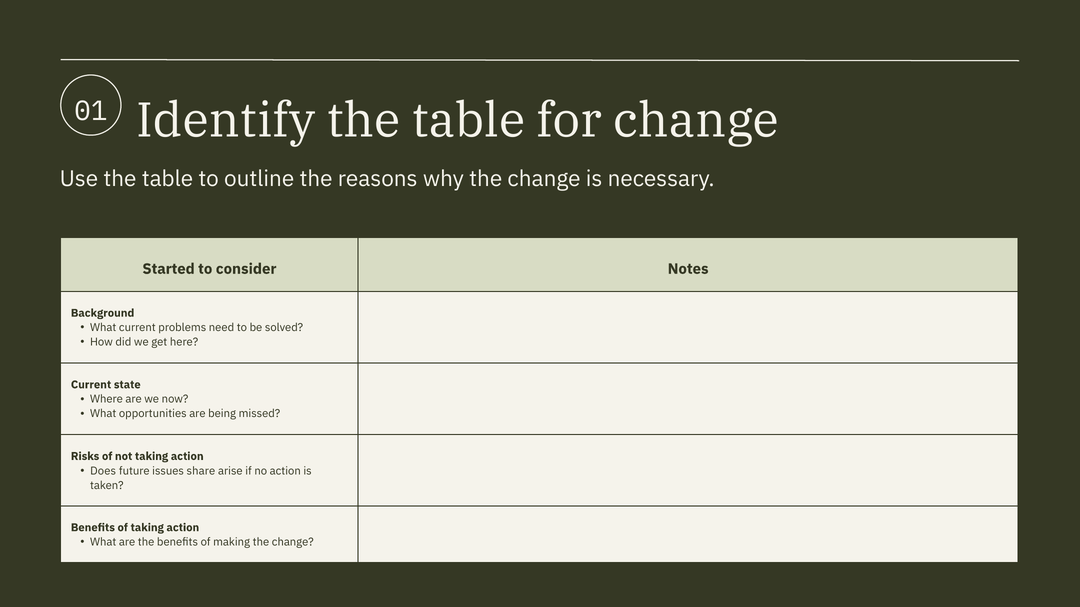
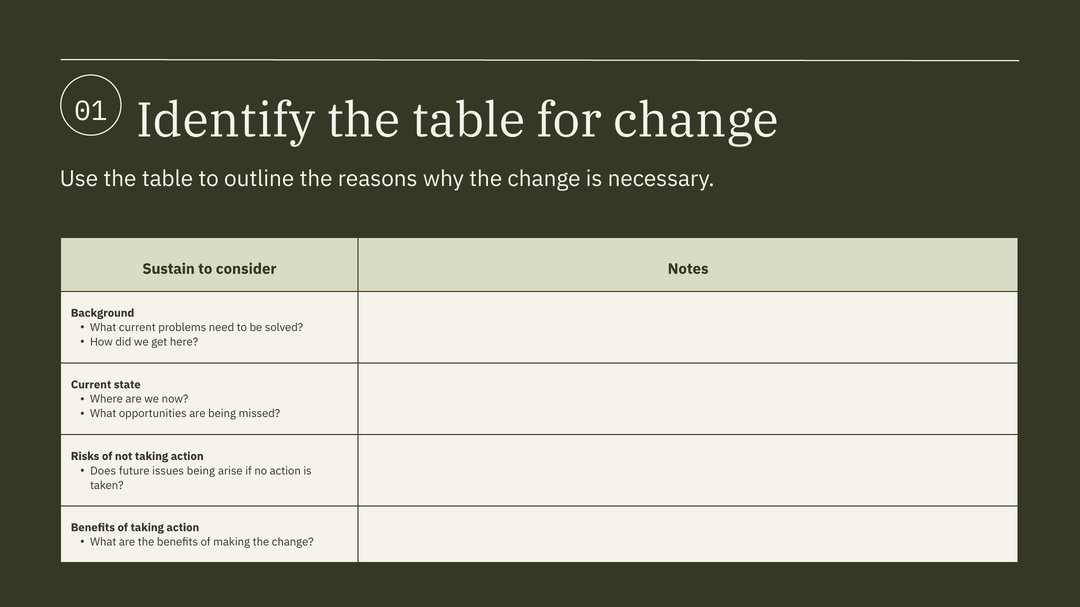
Started: Started -> Sustain (169, 269)
issues share: share -> being (201, 471)
